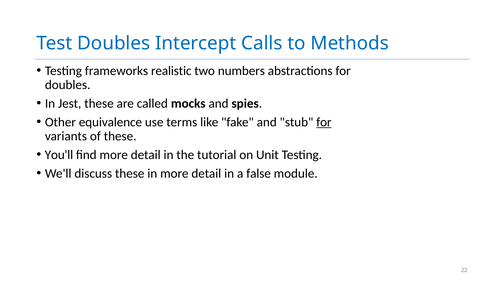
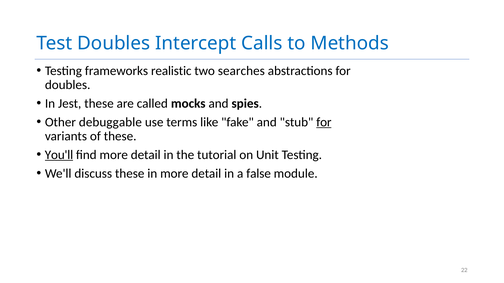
numbers: numbers -> searches (241, 71)
equivalence: equivalence -> debuggable (110, 122)
You'll underline: none -> present (59, 155)
